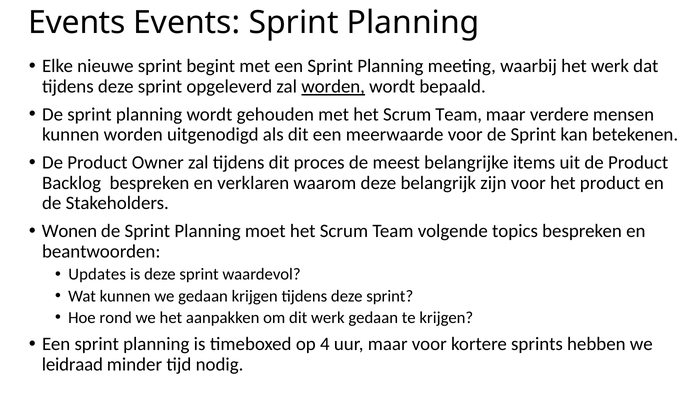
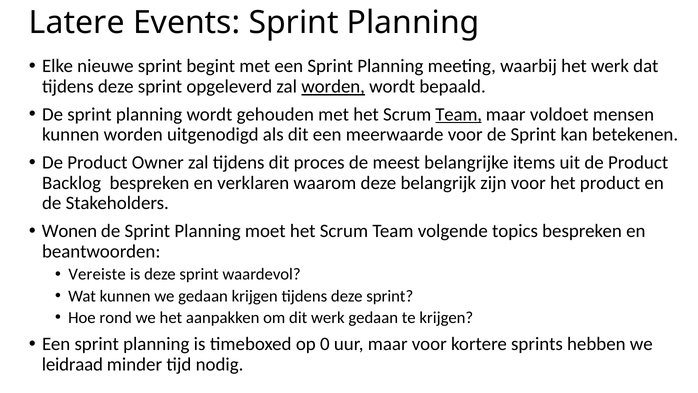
Events: Events -> Latere (77, 23)
Team underline: none -> present (459, 114)
verdere: verdere -> voldoet (559, 114)
Updates: Updates -> Vereiste (97, 274)
4: 4 -> 0 (325, 344)
